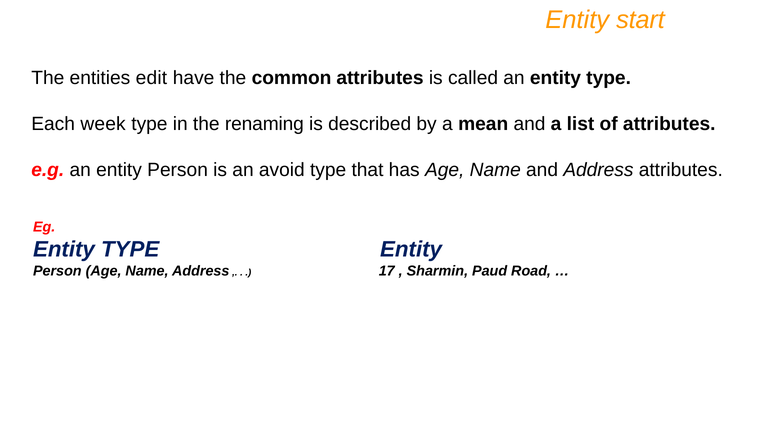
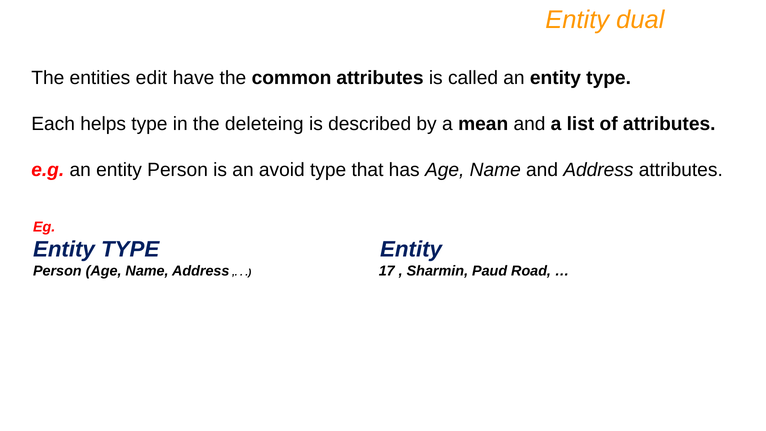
start: start -> dual (640, 20)
week: week -> helps (103, 124)
renaming: renaming -> deleteing (264, 124)
